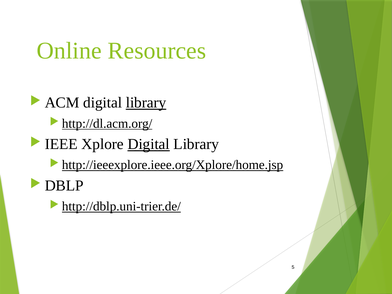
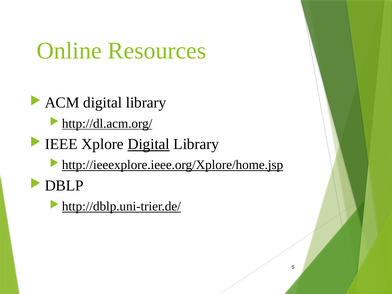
library underline: present -> none (146, 103)
